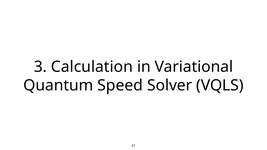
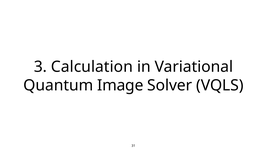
Speed: Speed -> Image (120, 86)
